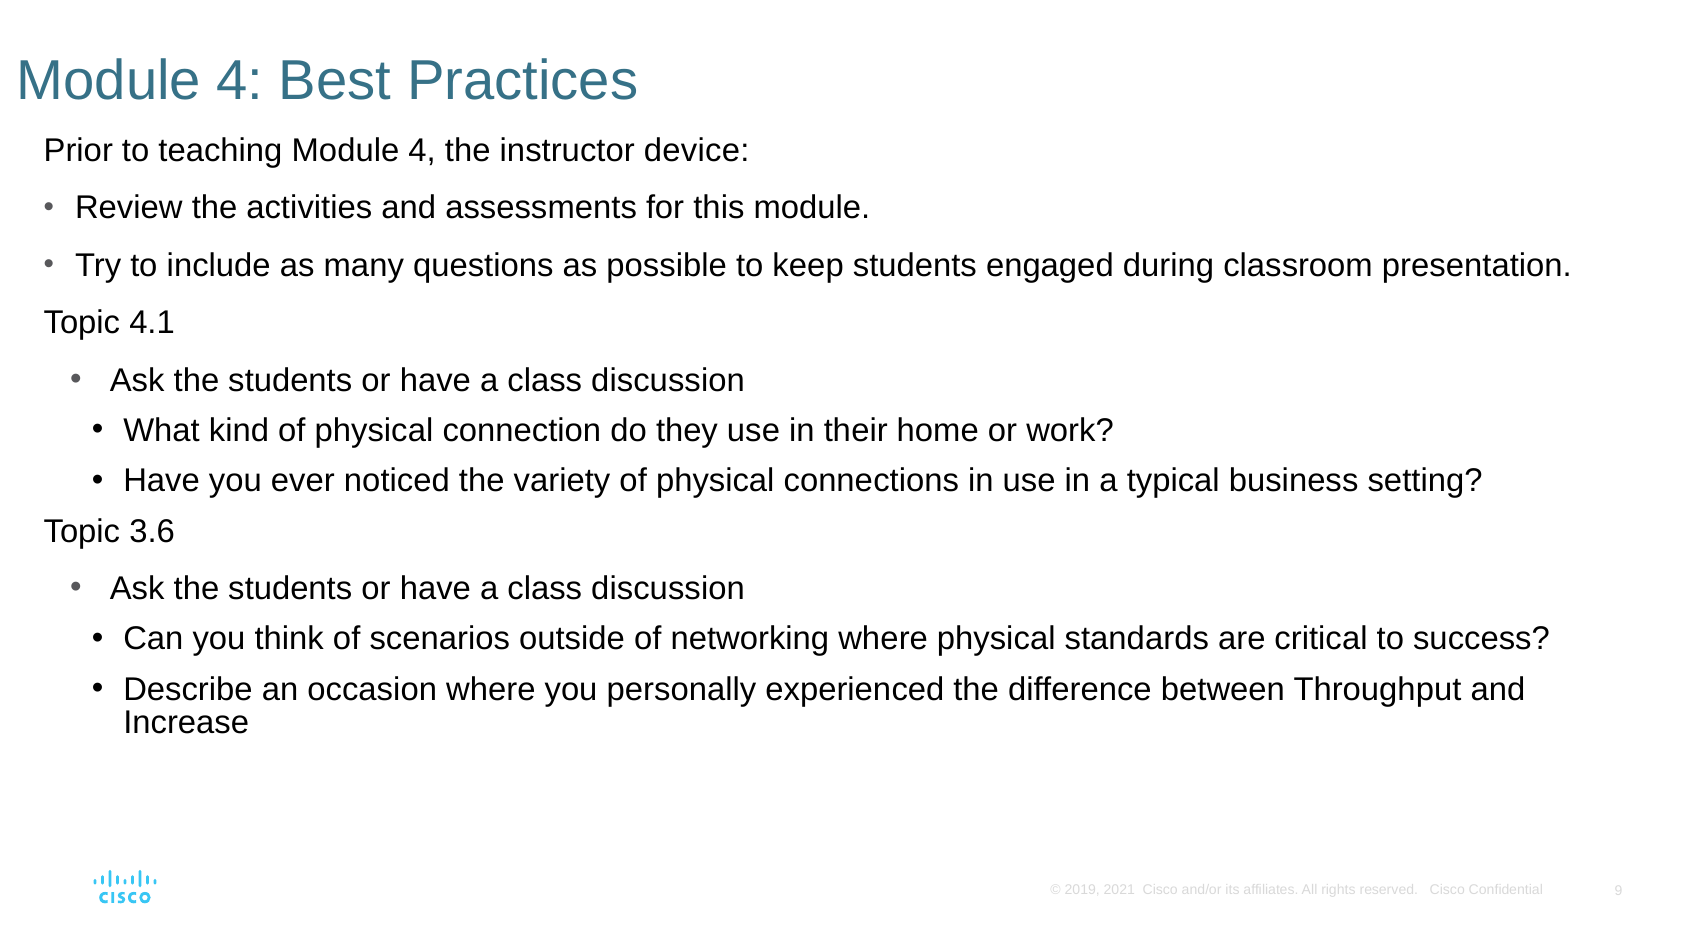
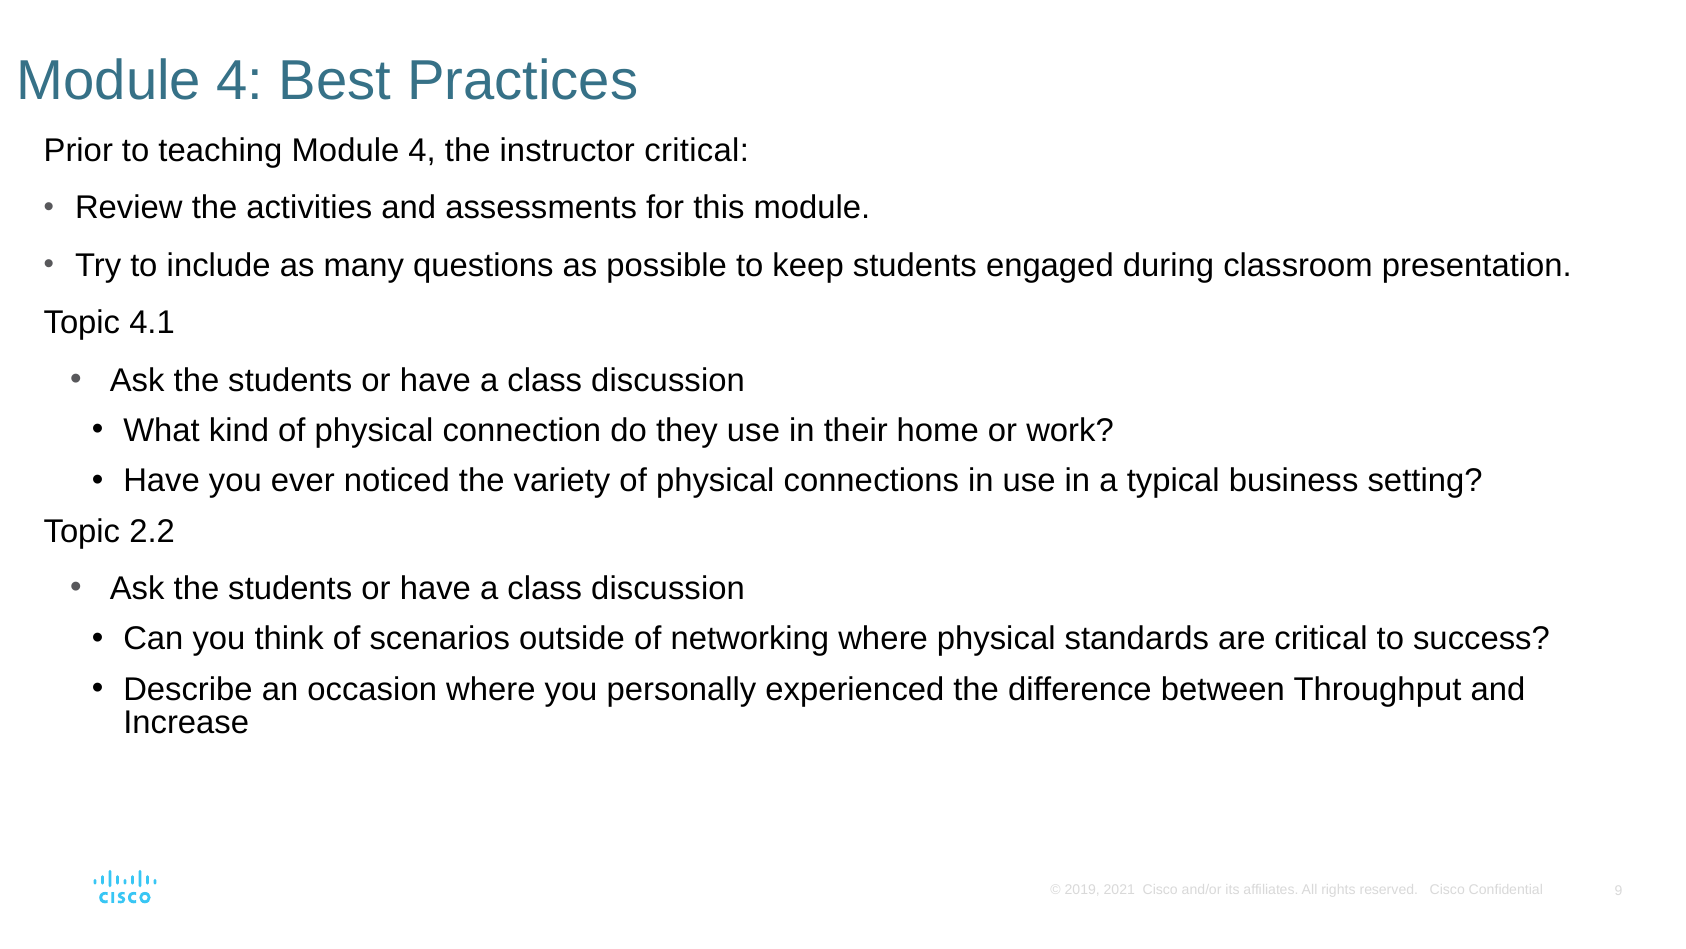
instructor device: device -> critical (697, 151)
3.6: 3.6 -> 2.2 (152, 531)
